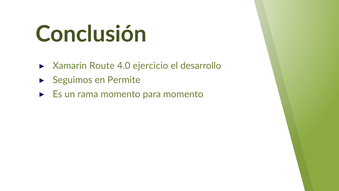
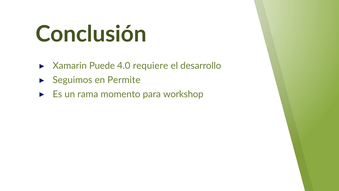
Route: Route -> Puede (102, 66)
ejercicio: ejercicio -> requiere (150, 66)
para momento: momento -> workshop (183, 94)
